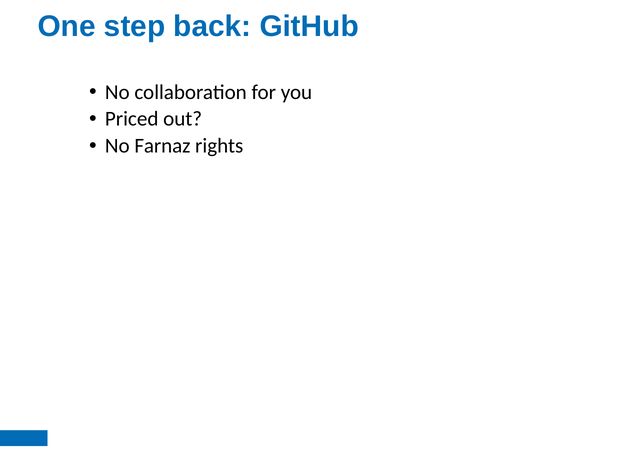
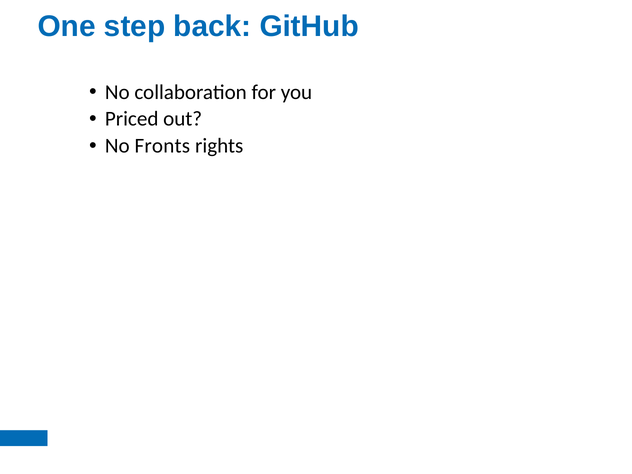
Farnaz: Farnaz -> Fronts (162, 146)
